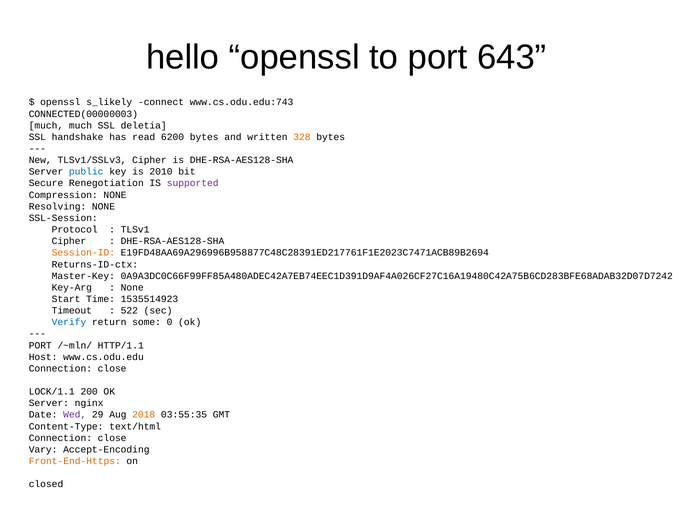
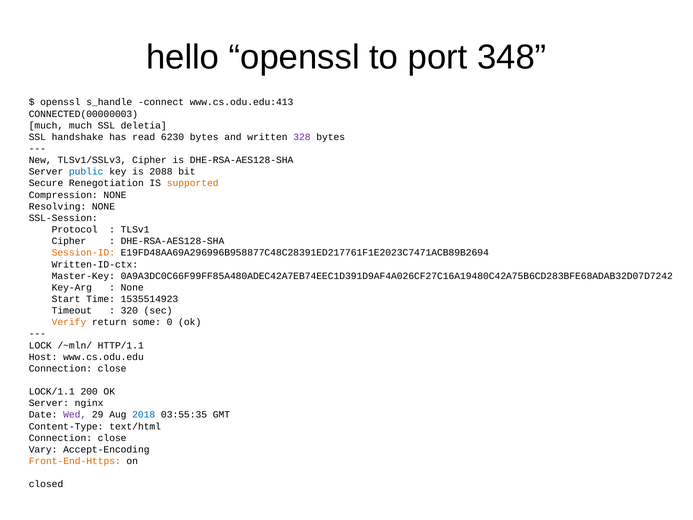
643: 643 -> 348 (512, 57)
s_likely: s_likely -> s_handle (109, 102)
www.cs.odu.edu:743: www.cs.odu.edu:743 -> www.cs.odu.edu:413 (242, 102)
6200: 6200 -> 6230 (173, 137)
328 colour: orange -> purple (302, 137)
2010: 2010 -> 2088 (161, 172)
supported colour: purple -> orange (193, 183)
Returns-ID-ctx: Returns-ID-ctx -> Written-ID-ctx (95, 264)
522: 522 -> 320 (129, 310)
Verify colour: blue -> orange (69, 322)
PORT: PORT -> LOCK (40, 345)
2018 colour: orange -> blue (144, 415)
